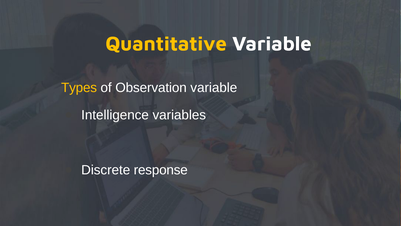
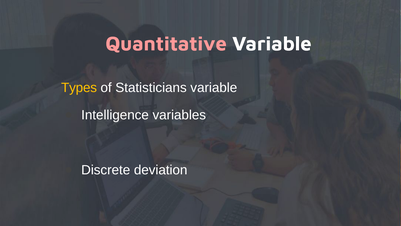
Quantitative colour: yellow -> pink (166, 44)
Observation: Observation -> Statisticians (151, 88)
response: response -> deviation (161, 170)
